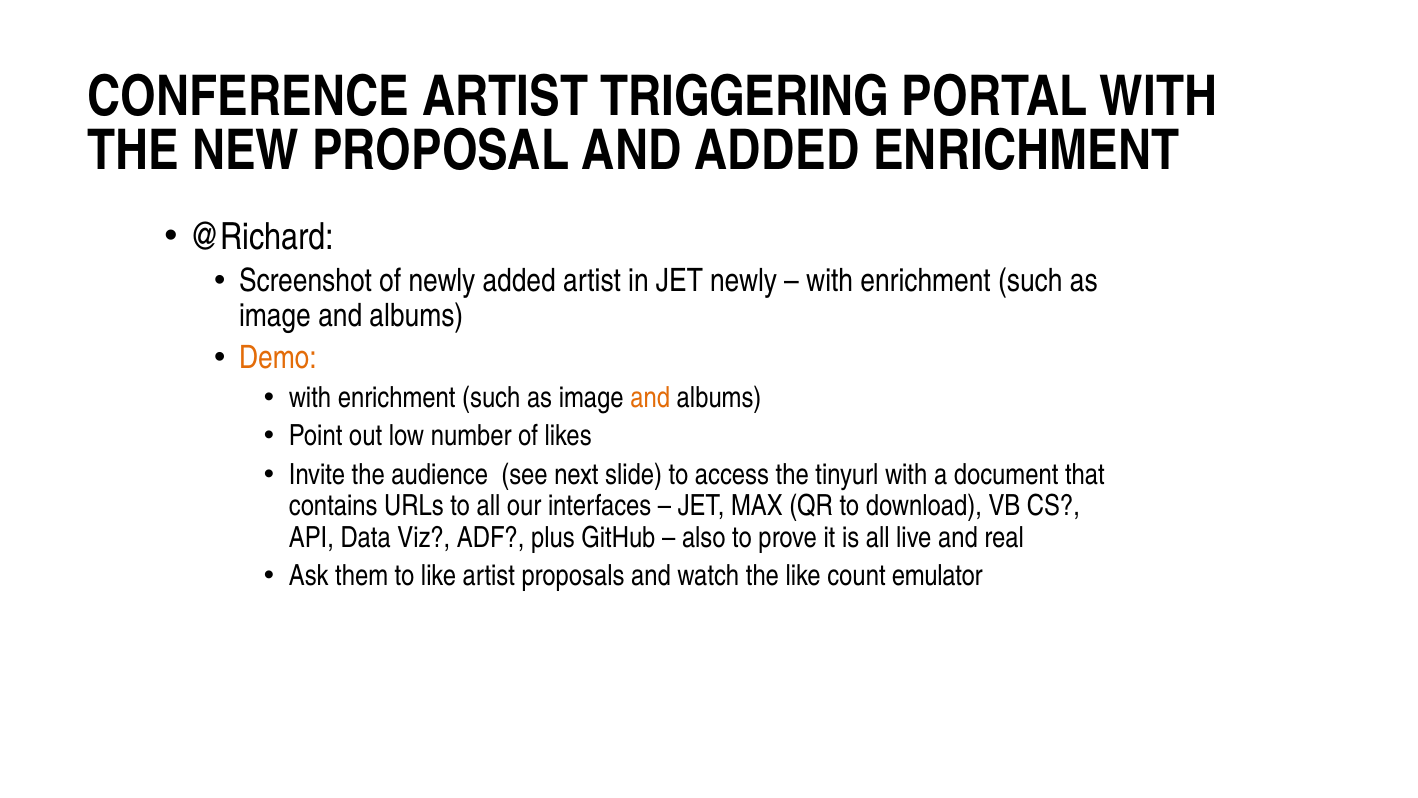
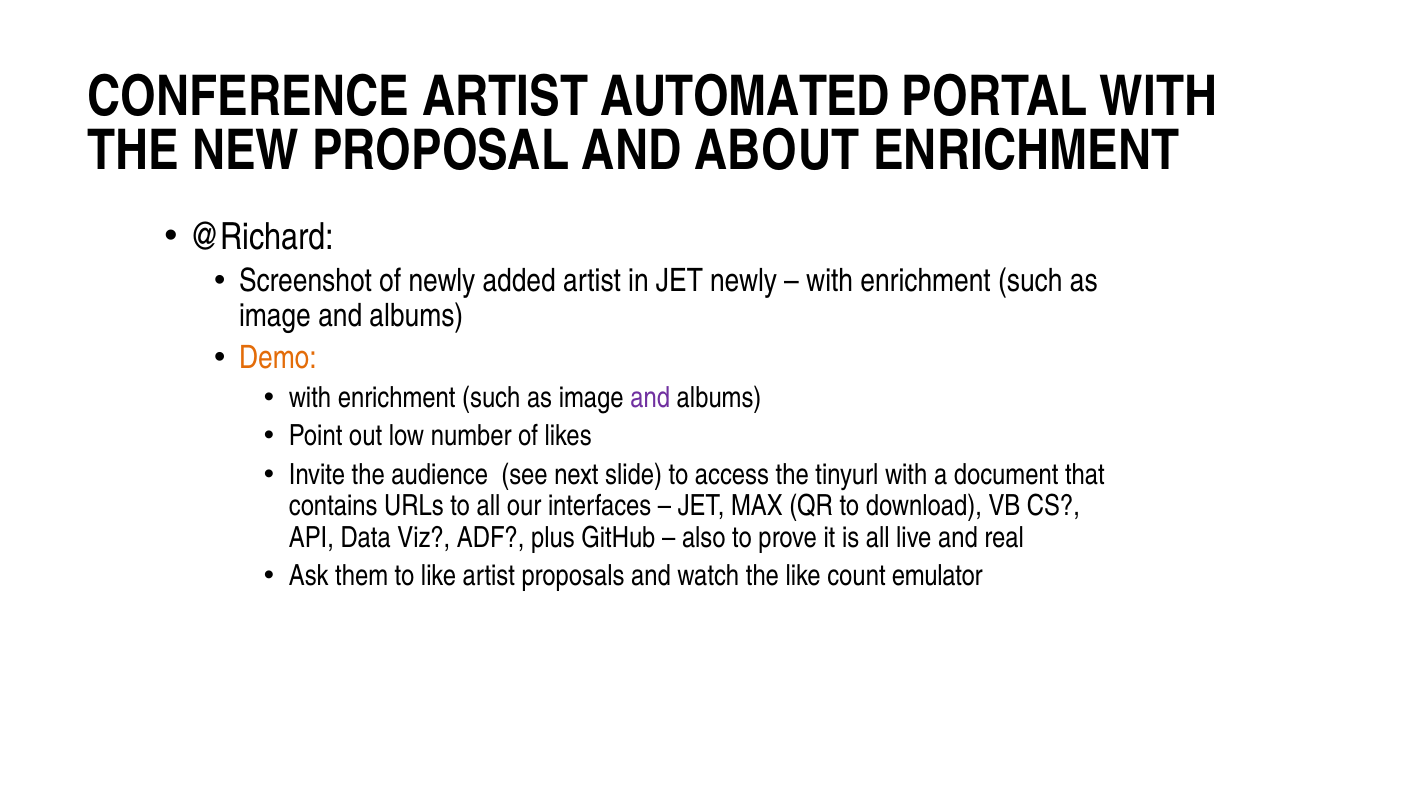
TRIGGERING: TRIGGERING -> AUTOMATED (745, 97)
AND ADDED: ADDED -> ABOUT (777, 151)
and colour: orange -> purple (650, 398)
